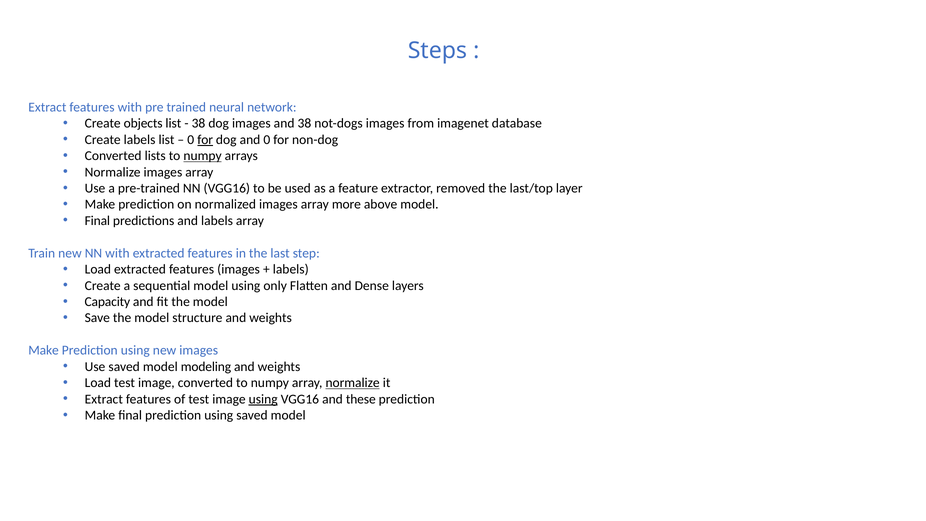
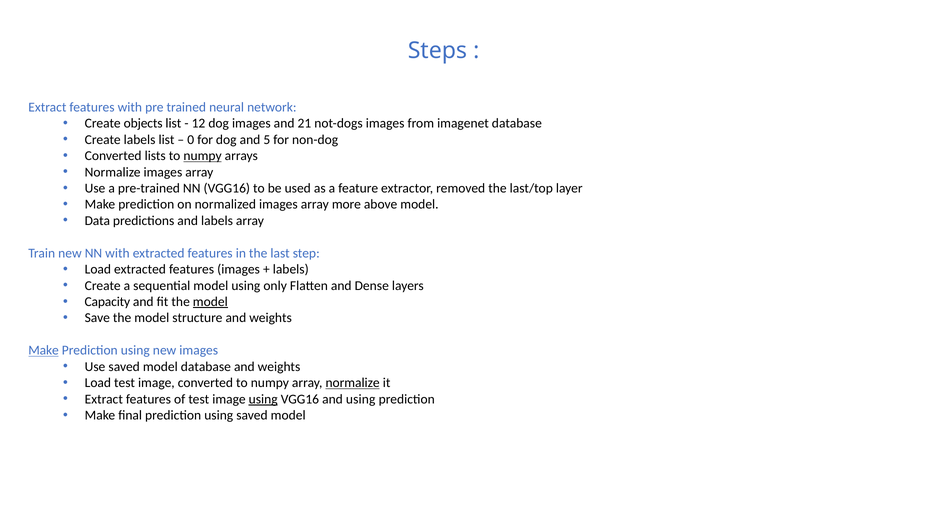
38: 38 -> 12 (198, 123)
and 38: 38 -> 21 (304, 123)
for underline: present -> none (205, 140)
and 0: 0 -> 5 (267, 140)
Final: Final -> Data (97, 221)
model underline: none -> present (210, 302)
Make underline: none -> present (44, 350)
model modeling: modeling -> database (206, 367)
and these: these -> using (361, 399)
